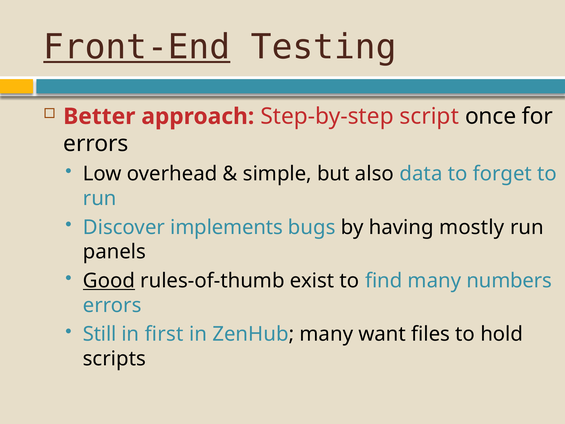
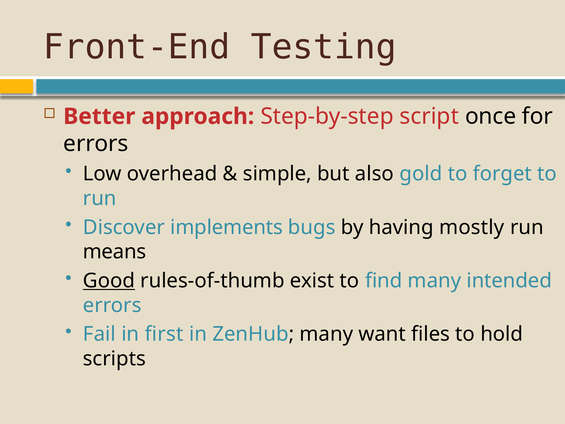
Front-End underline: present -> none (137, 47)
data: data -> gold (421, 174)
panels: panels -> means (115, 252)
numbers: numbers -> intended (509, 281)
Still: Still -> Fail (99, 334)
